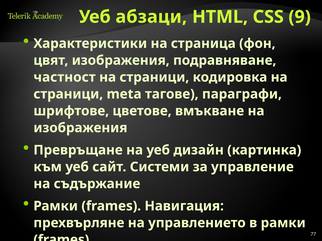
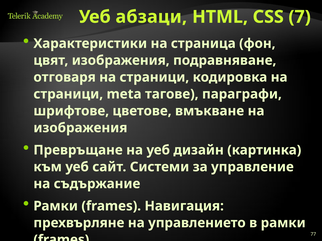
9: 9 -> 7 (300, 17)
частност: частност -> отговаря (65, 77)
